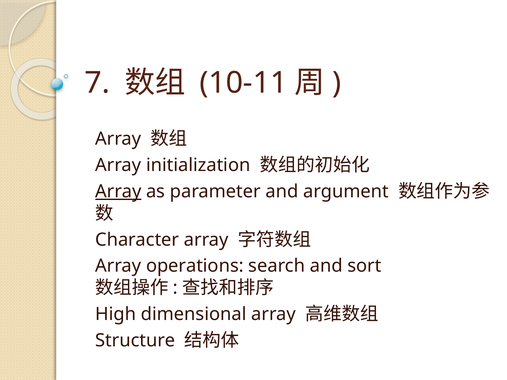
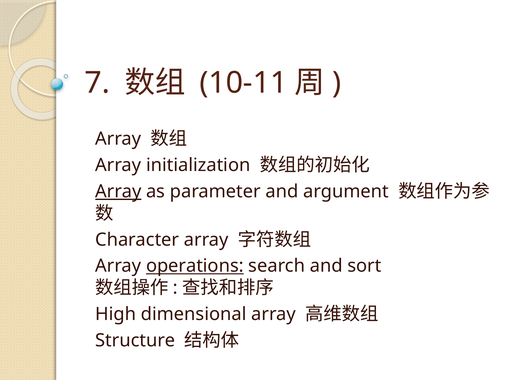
operations underline: none -> present (195, 266)
